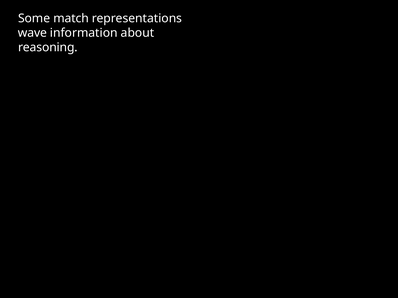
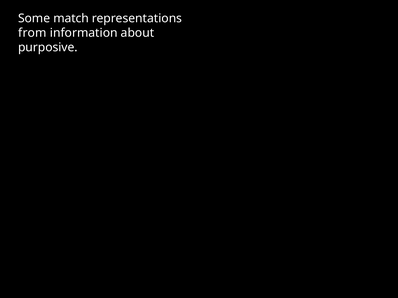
wave: wave -> from (32, 33)
reasoning: reasoning -> purposive (48, 47)
